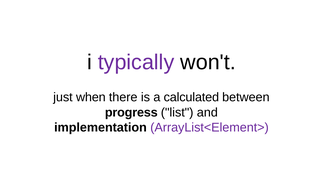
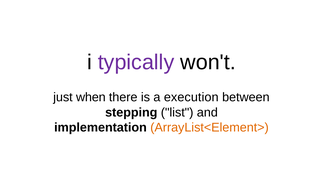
calculated: calculated -> execution (191, 97)
progress: progress -> stepping (131, 112)
ArrayList<Element> colour: purple -> orange (209, 127)
